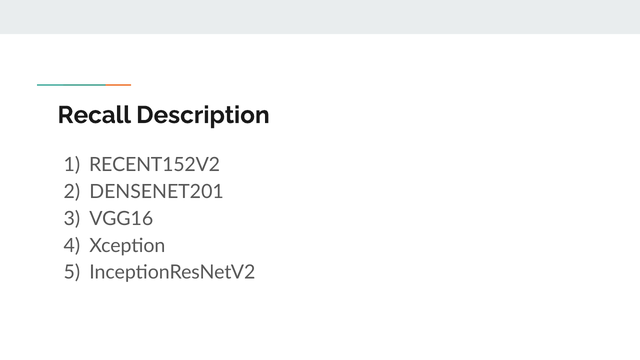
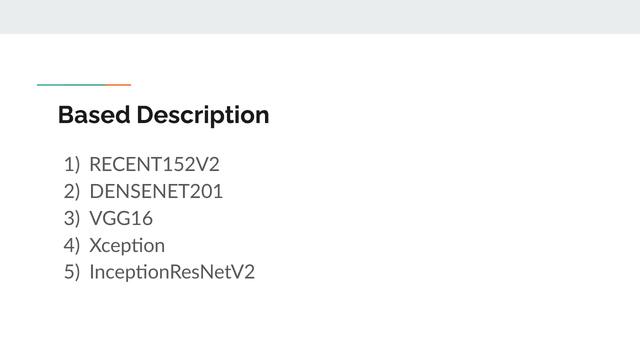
Recall: Recall -> Based (94, 115)
